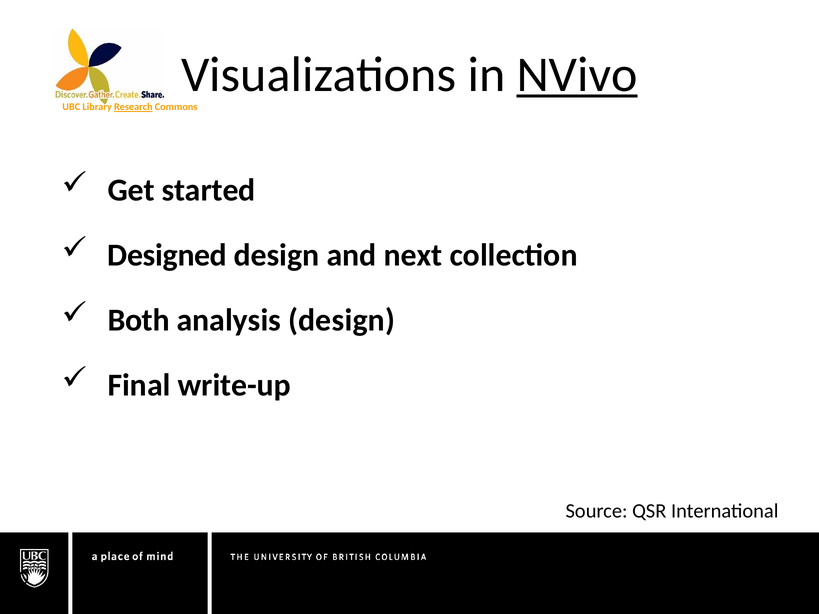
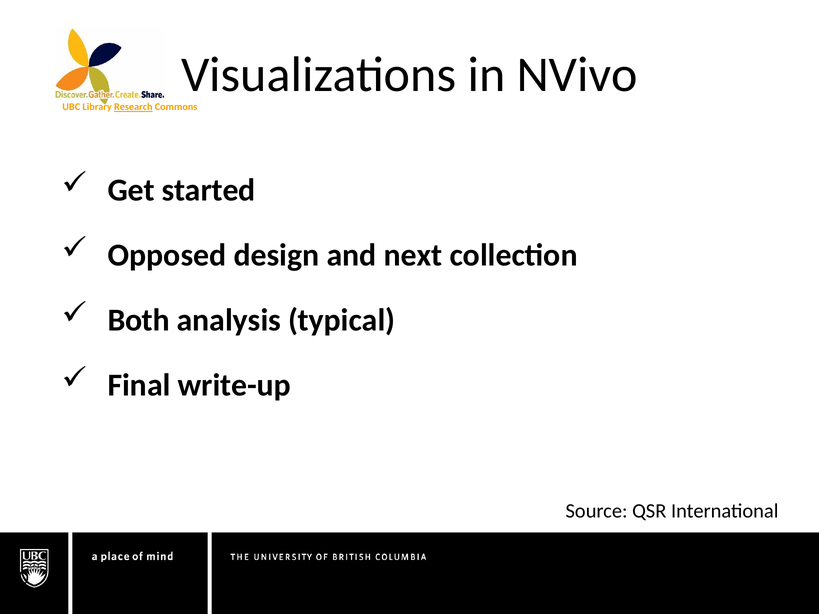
NVivo underline: present -> none (577, 75)
Designed: Designed -> Opposed (167, 256)
analysis design: design -> typical (342, 321)
